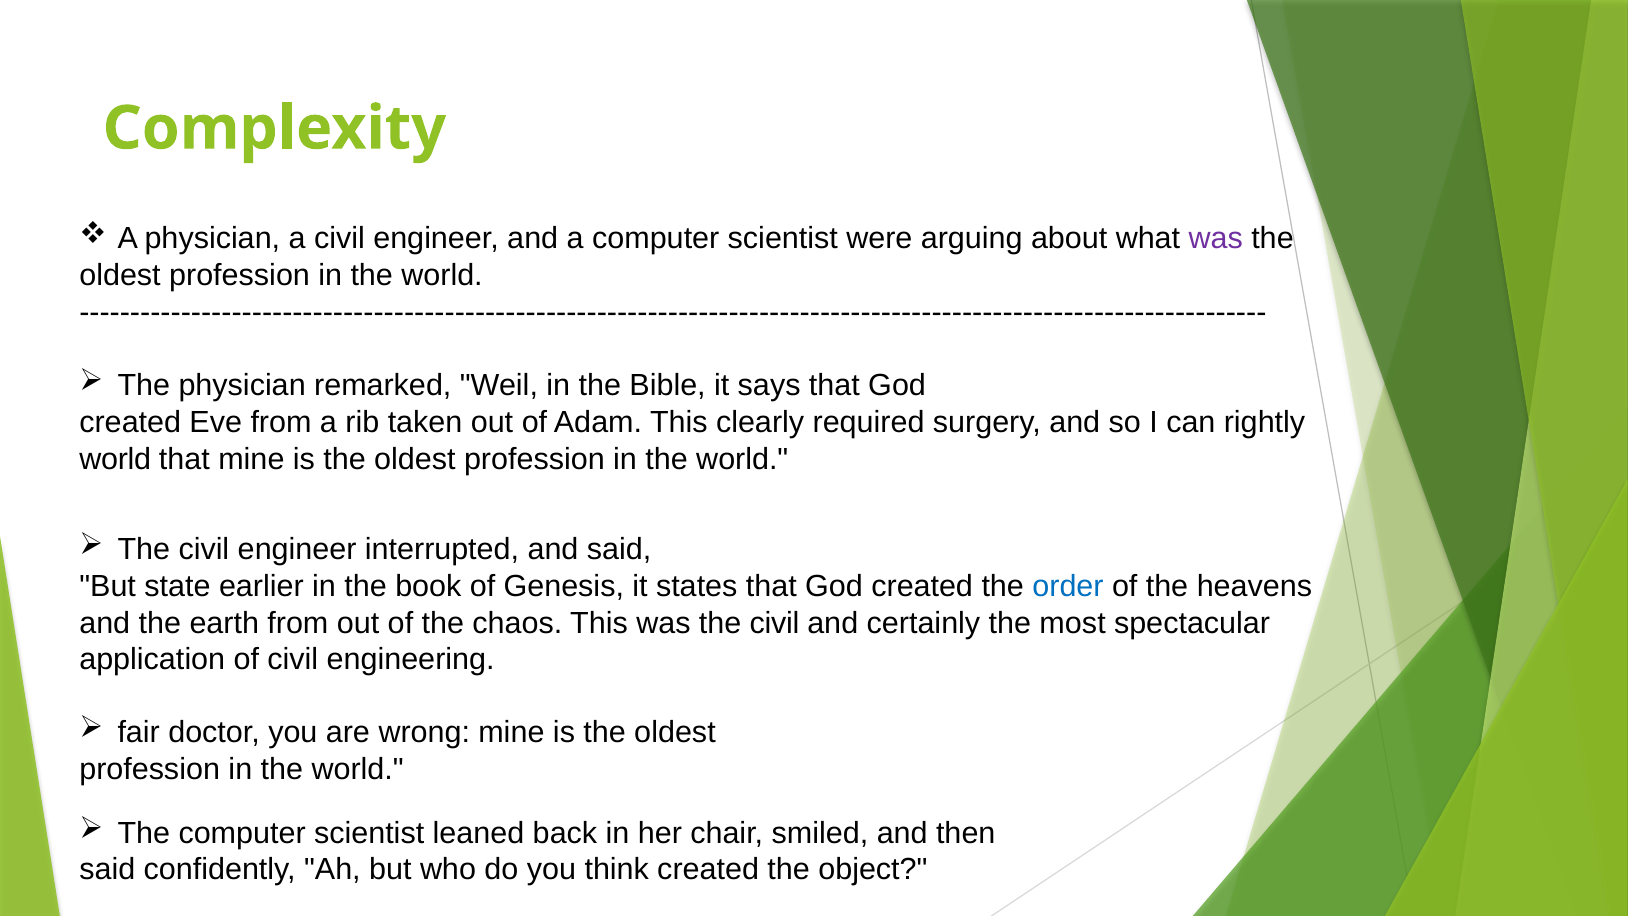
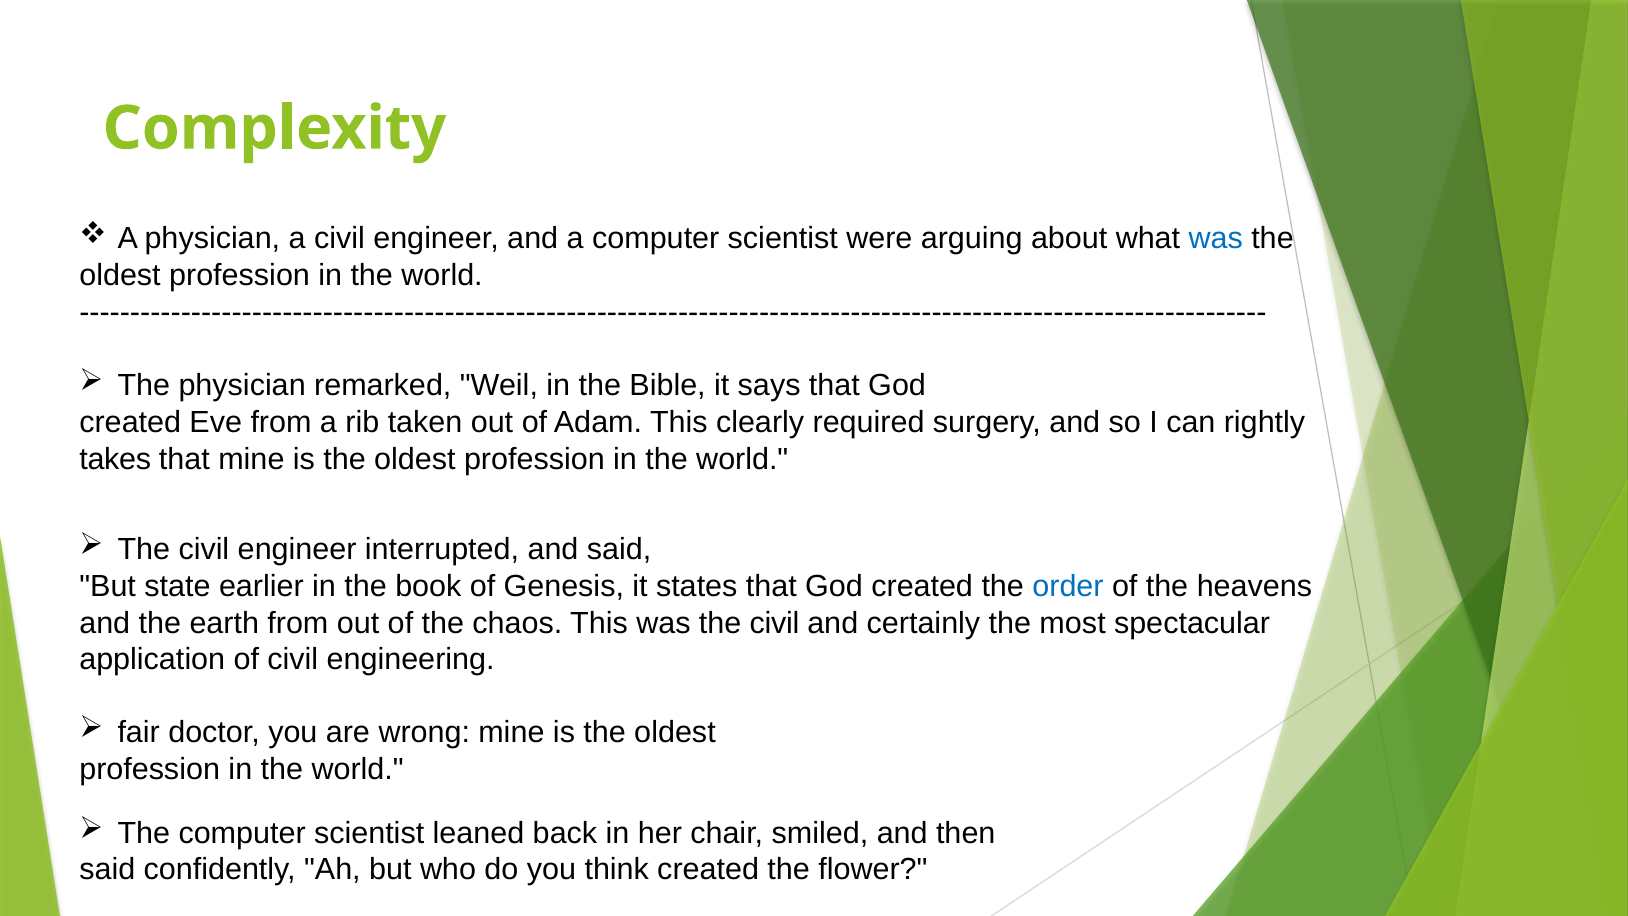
was colour: purple -> blue (1216, 239)
world: world -> takes (115, 459)
object: object -> flower (873, 869)
